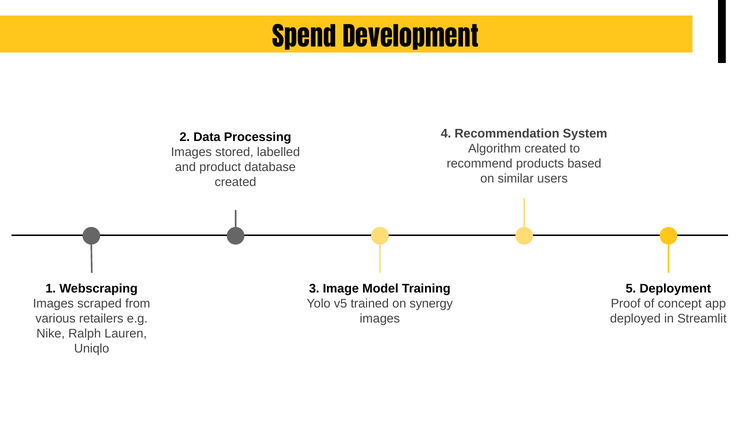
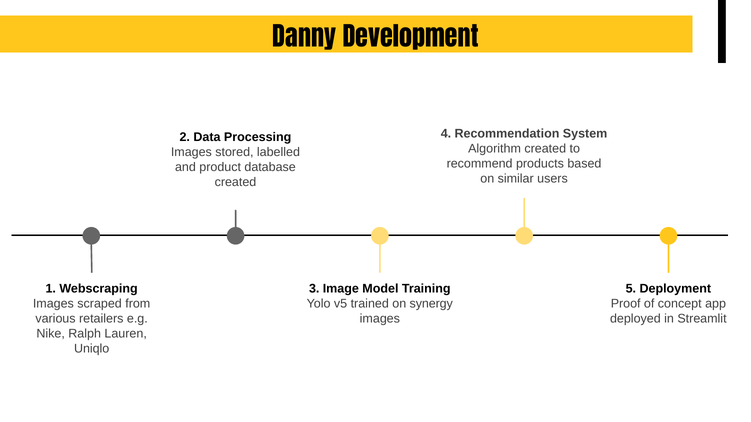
Spend: Spend -> Danny (304, 38)
